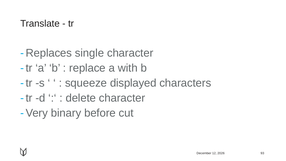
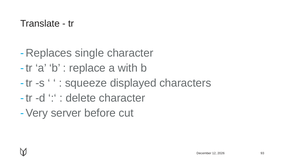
binary: binary -> server (66, 113)
